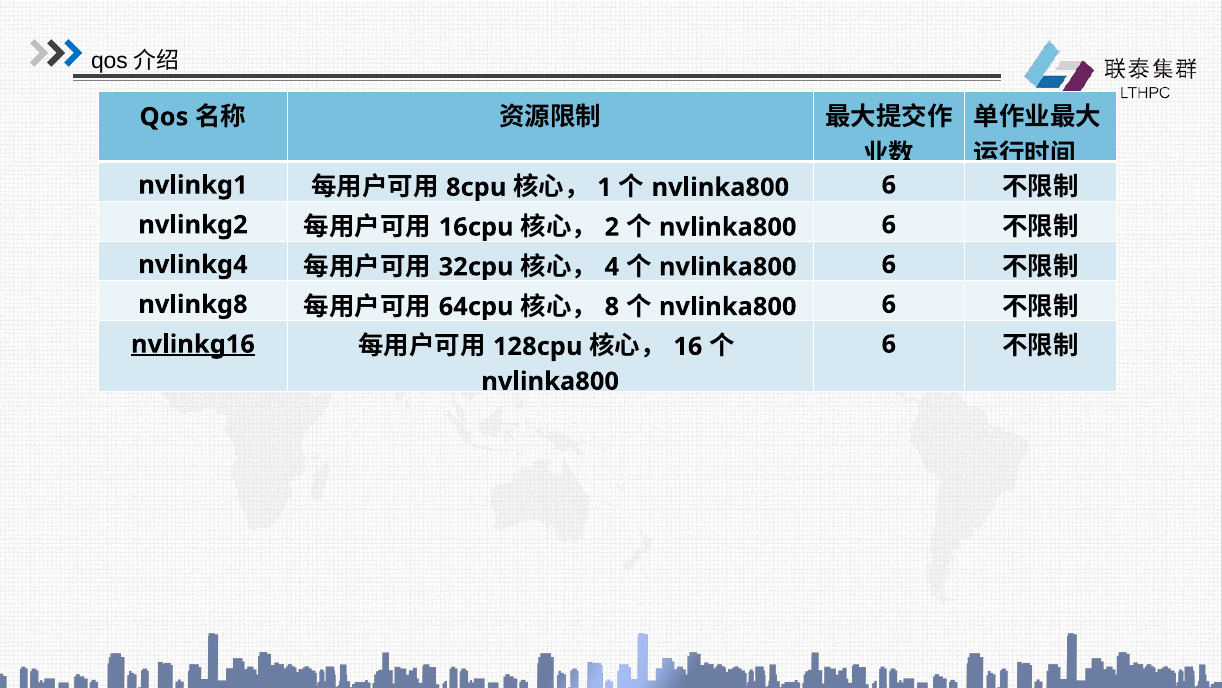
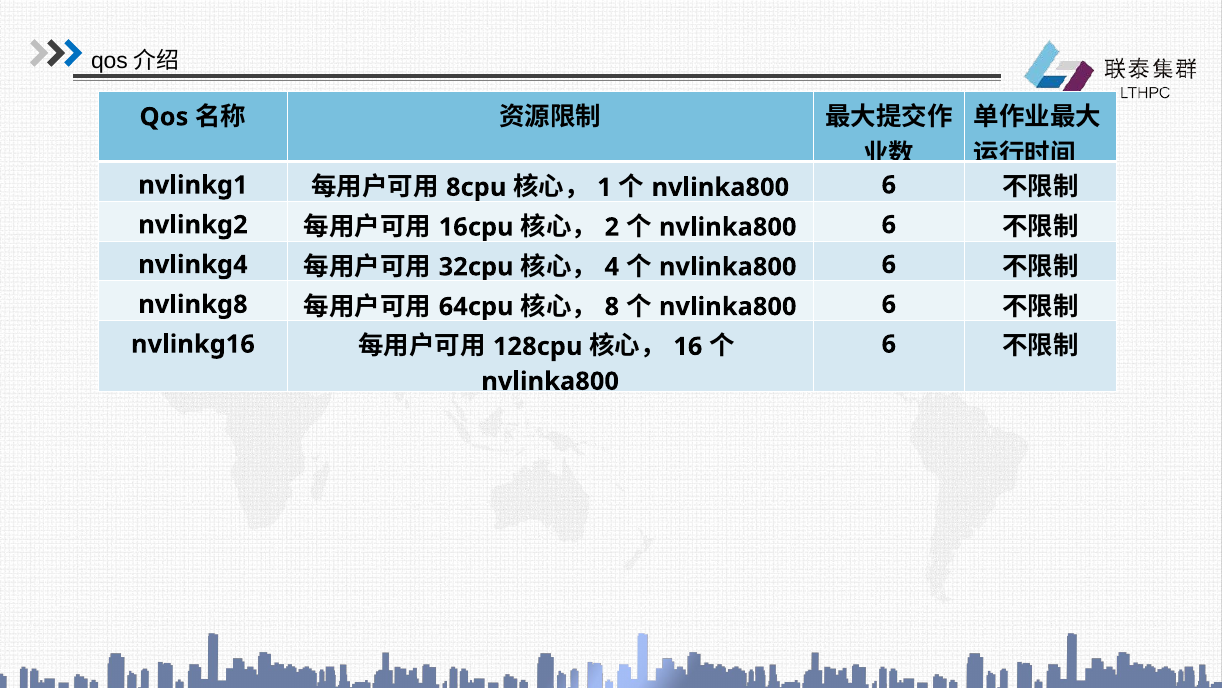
nvlinkg16 underline: present -> none (193, 344)
